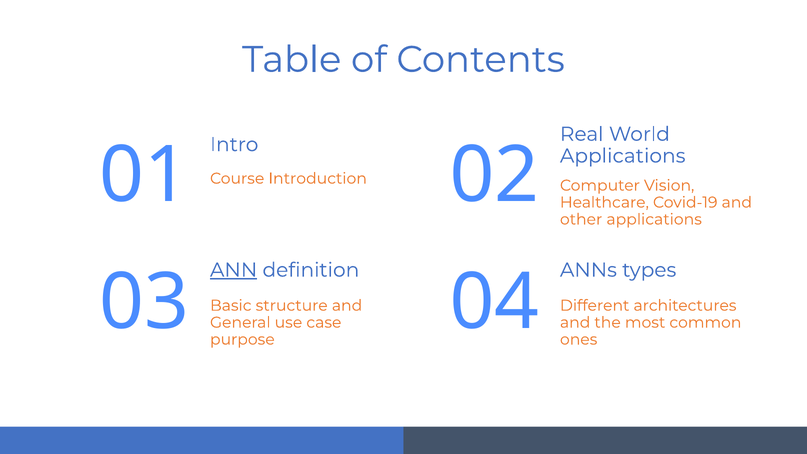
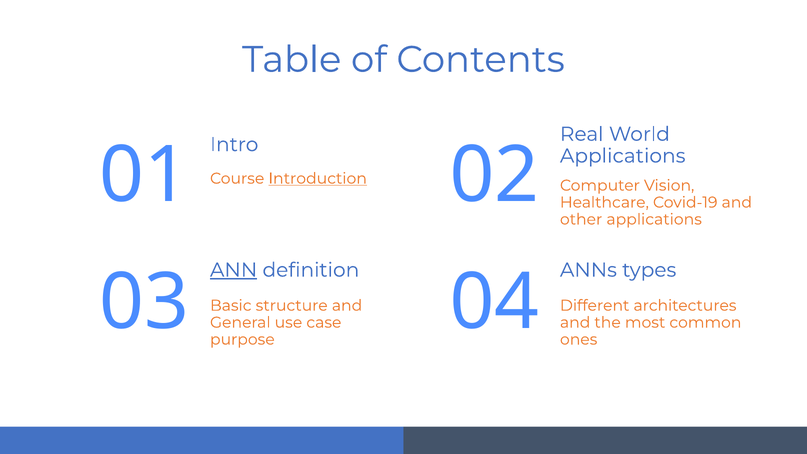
Introduction underline: none -> present (318, 178)
